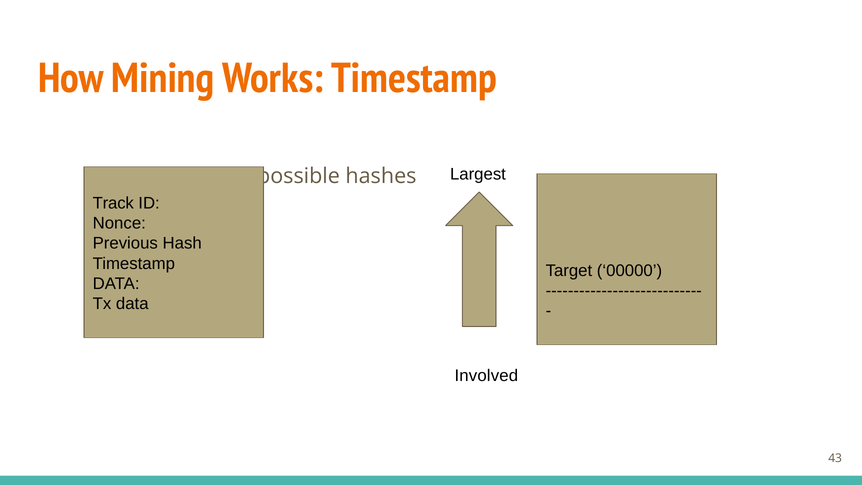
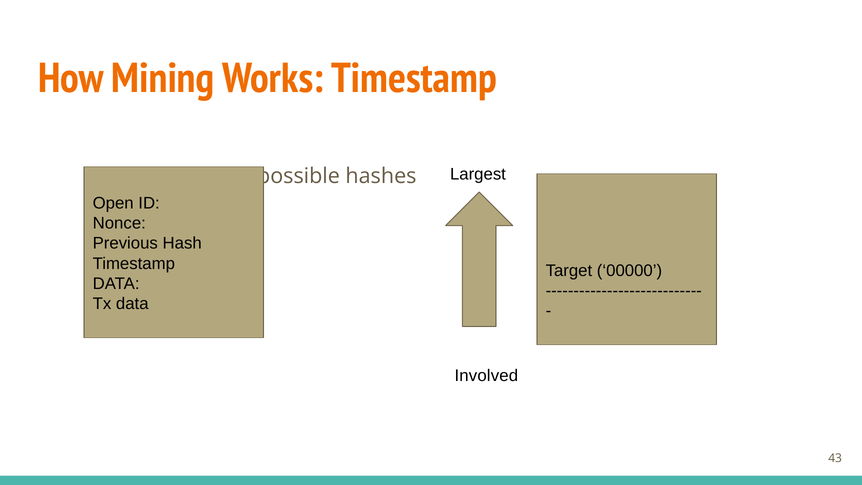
Track: Track -> Open (113, 203)
